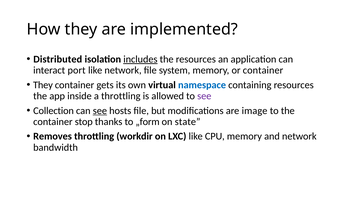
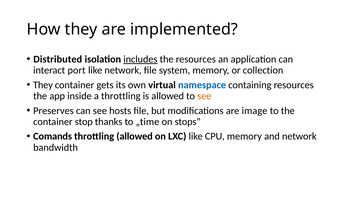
or container: container -> collection (263, 70)
see colour: purple -> orange (204, 96)
Collection: Collection -> Preserves (53, 111)
see underline: present -> none (100, 111)
„form: „form -> „time (147, 122)
state: state -> stops (188, 122)
Removes: Removes -> Comands (53, 136)
throttling workdir: workdir -> allowed (135, 136)
